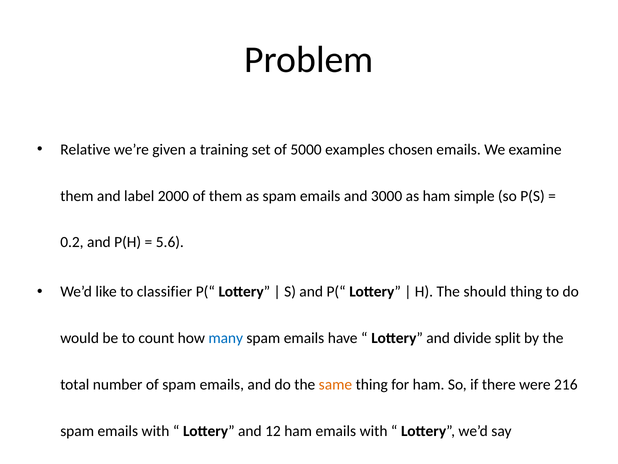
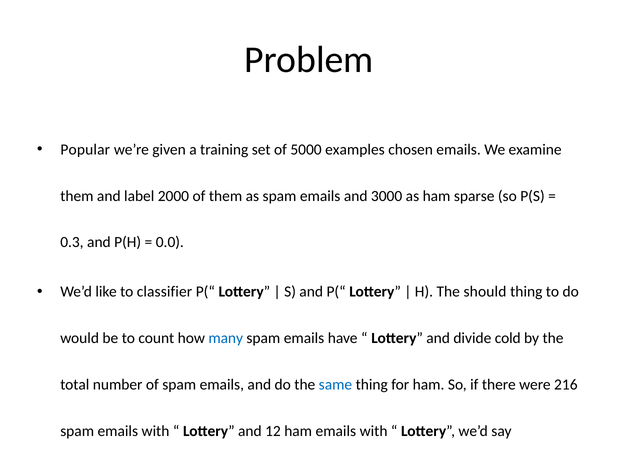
Relative: Relative -> Popular (85, 149)
simple: simple -> sparse (474, 196)
0.2: 0.2 -> 0.3 (72, 242)
5.6: 5.6 -> 0.0 (170, 242)
split: split -> cold (508, 338)
same colour: orange -> blue (335, 384)
